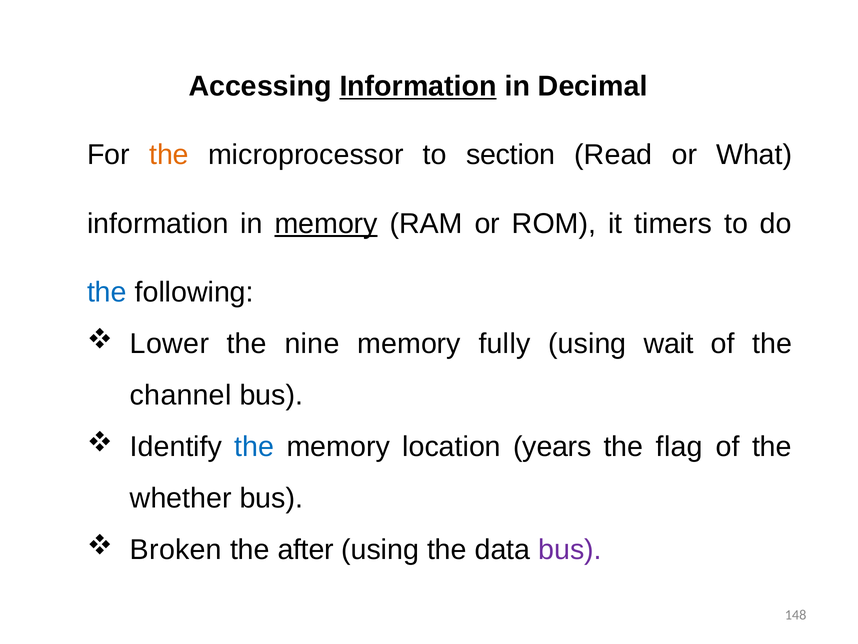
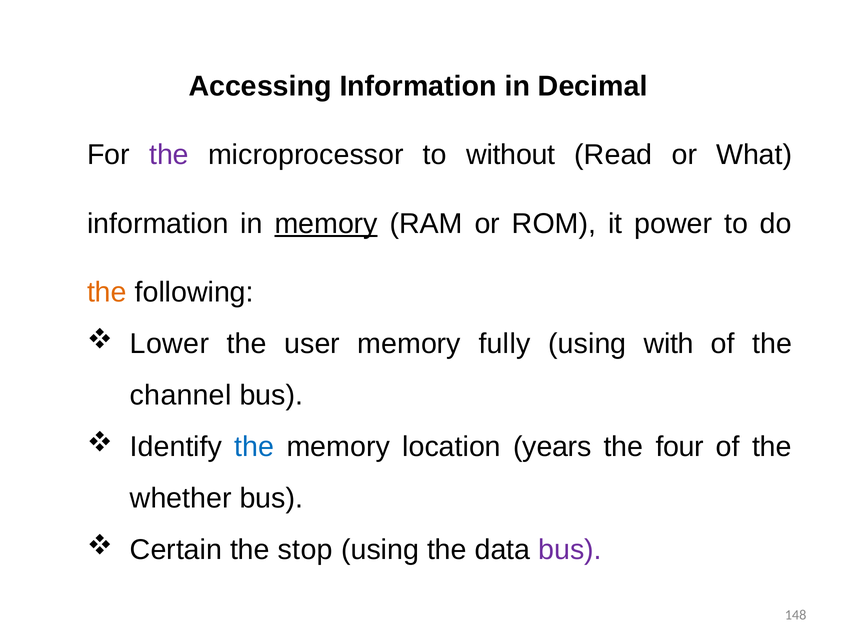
Information underline: present -> none (418, 86)
the colour: orange -> purple (169, 155)
section: section -> without (511, 155)
timers: timers -> power (673, 224)
the colour: blue -> orange (107, 292)
nine: nine -> user (312, 344)
wait: wait -> with (669, 344)
flag: flag -> four (680, 447)
Broken: Broken -> Certain (176, 550)
after: after -> stop (305, 550)
